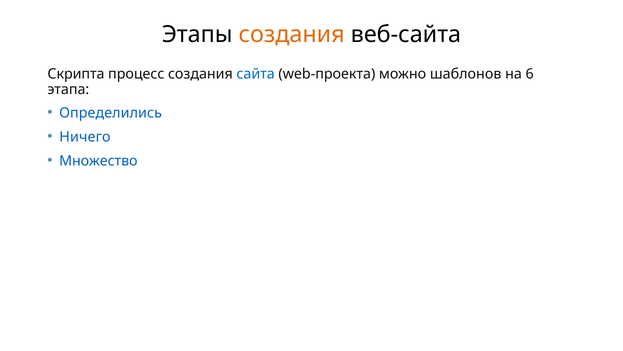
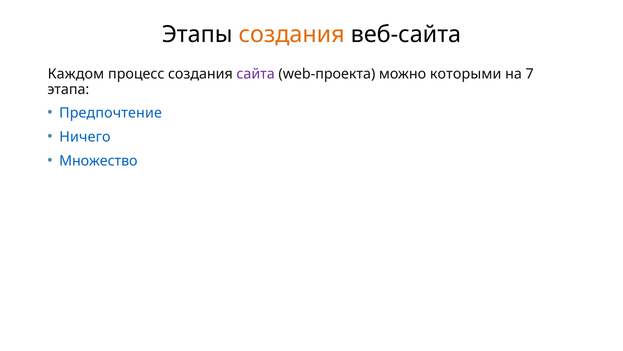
Скрипта: Скрипта -> Каждом (76, 74)
сайта colour: blue -> purple (256, 74)
шаблонов: шаблонов -> которыми (466, 74)
6: 6 -> 7 (530, 74)
Определились: Определились -> Предпочтение (111, 113)
